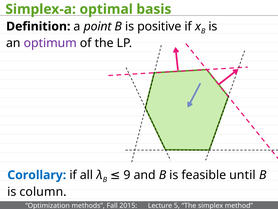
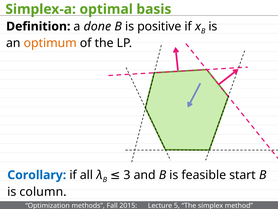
point: point -> done (97, 27)
optimum colour: purple -> orange (50, 43)
until: until -> start (243, 176)
9: 9 -> 3 (127, 176)
